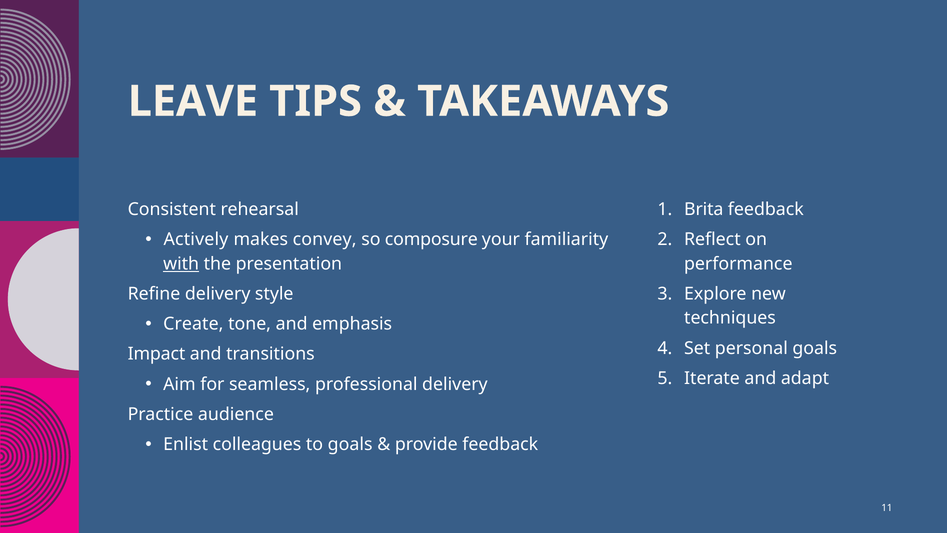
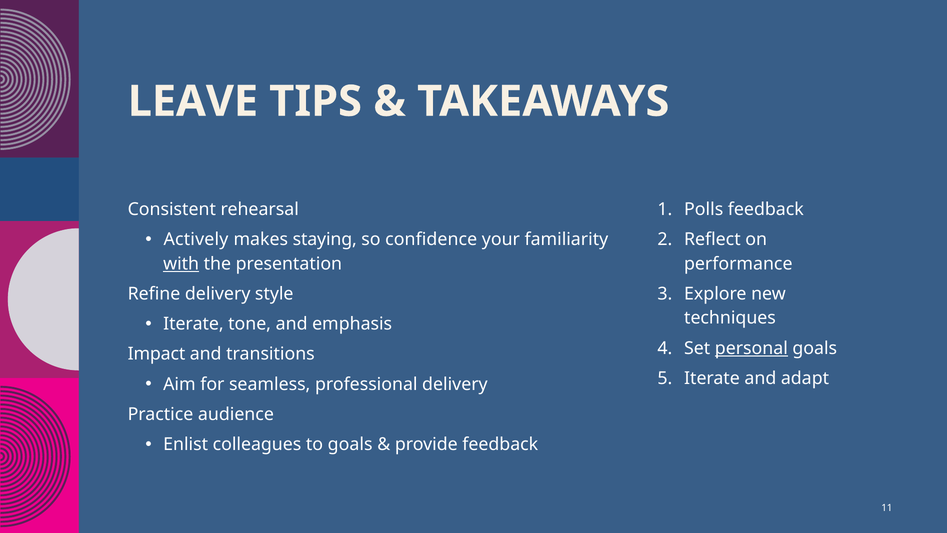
Brita: Brita -> Polls (704, 209)
convey: convey -> staying (325, 239)
composure: composure -> confidence (431, 239)
Create: Create -> Iterate (193, 324)
personal underline: none -> present (751, 348)
